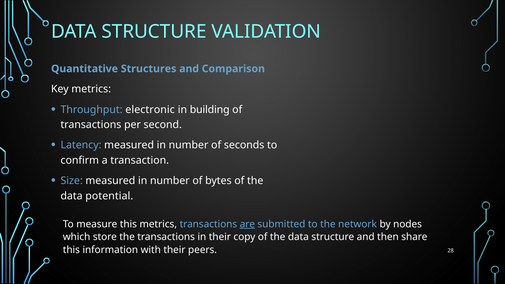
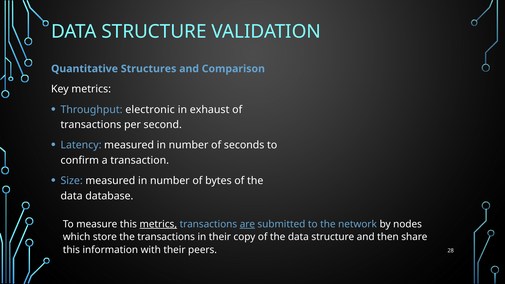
building: building -> exhaust (210, 110)
potential: potential -> database (109, 196)
metrics underline: none -> present (158, 224)
